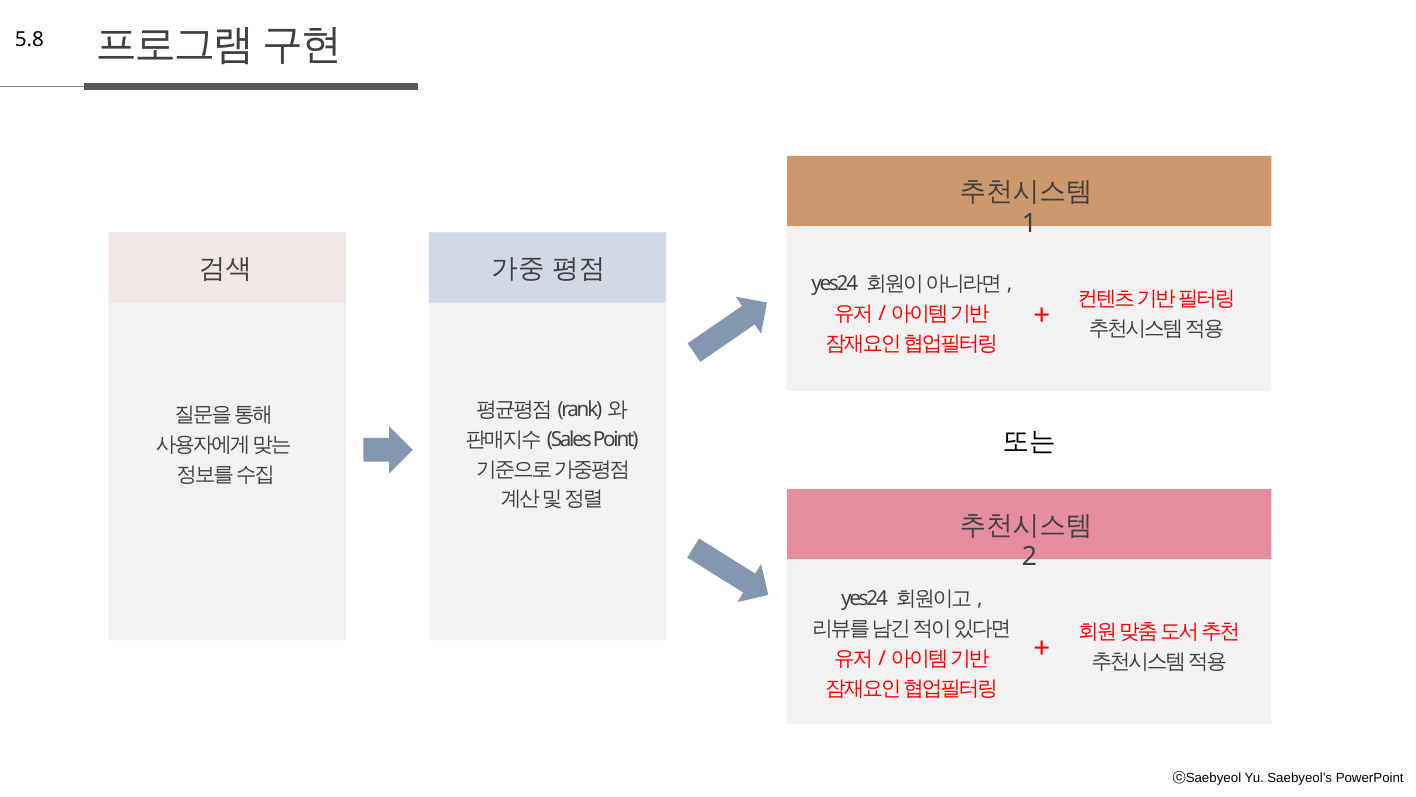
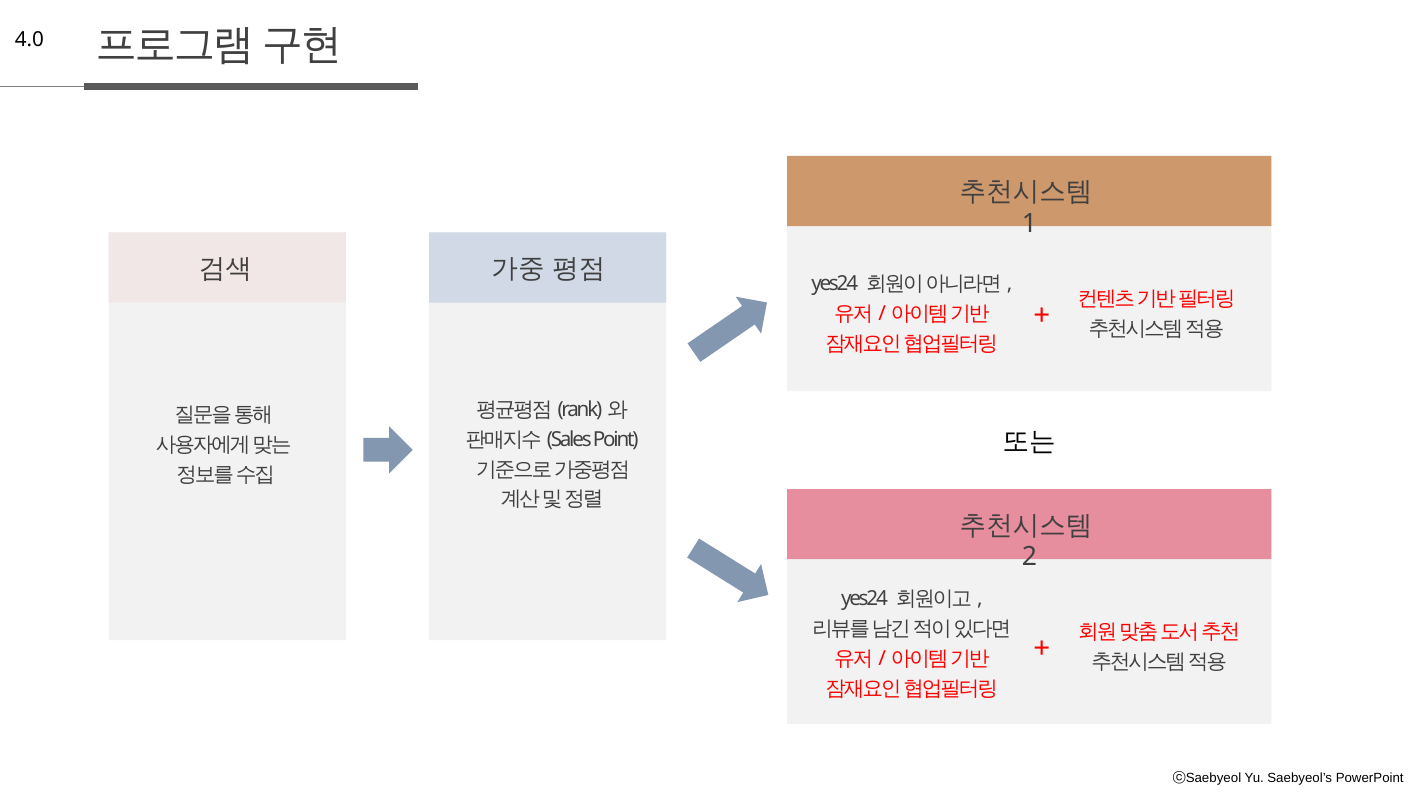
5.8: 5.8 -> 4.0 (29, 39)
